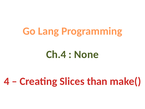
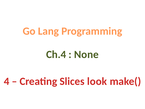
than: than -> look (97, 81)
